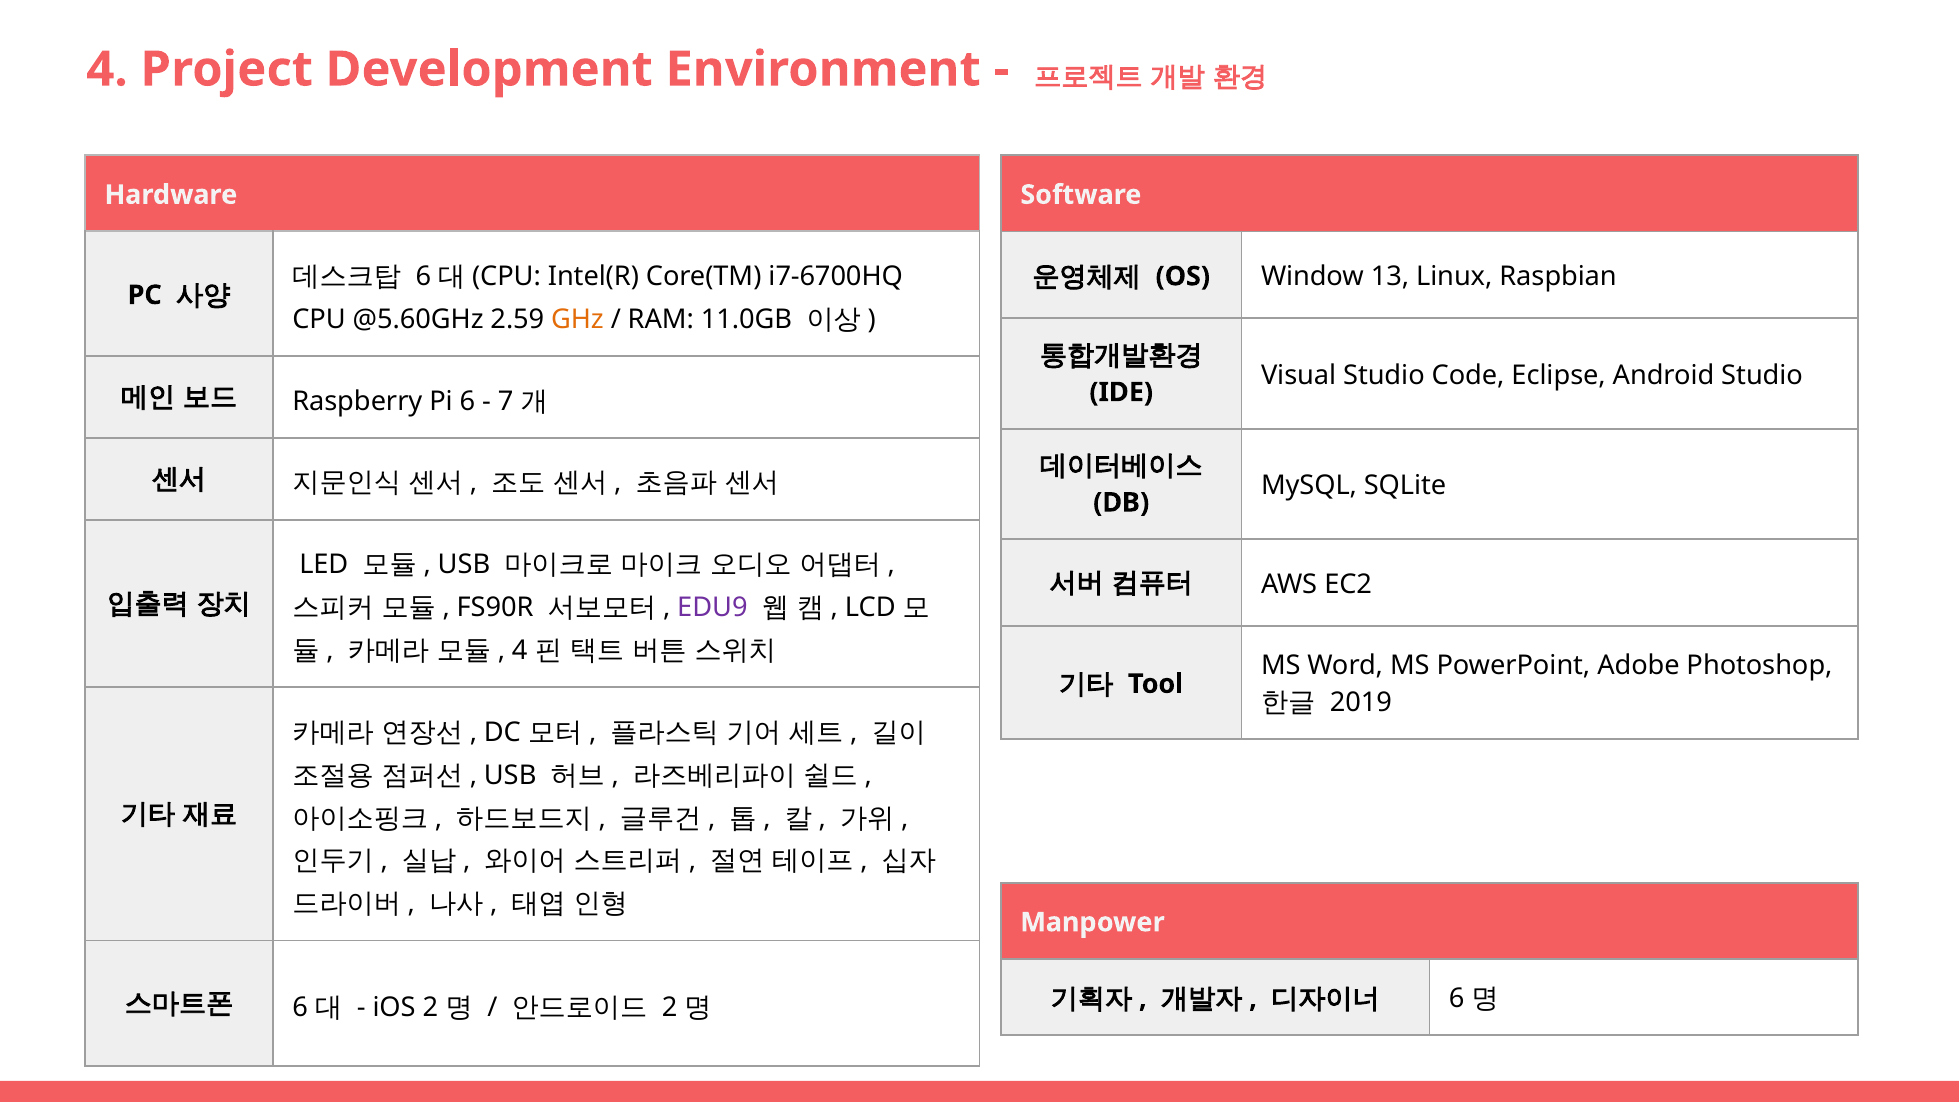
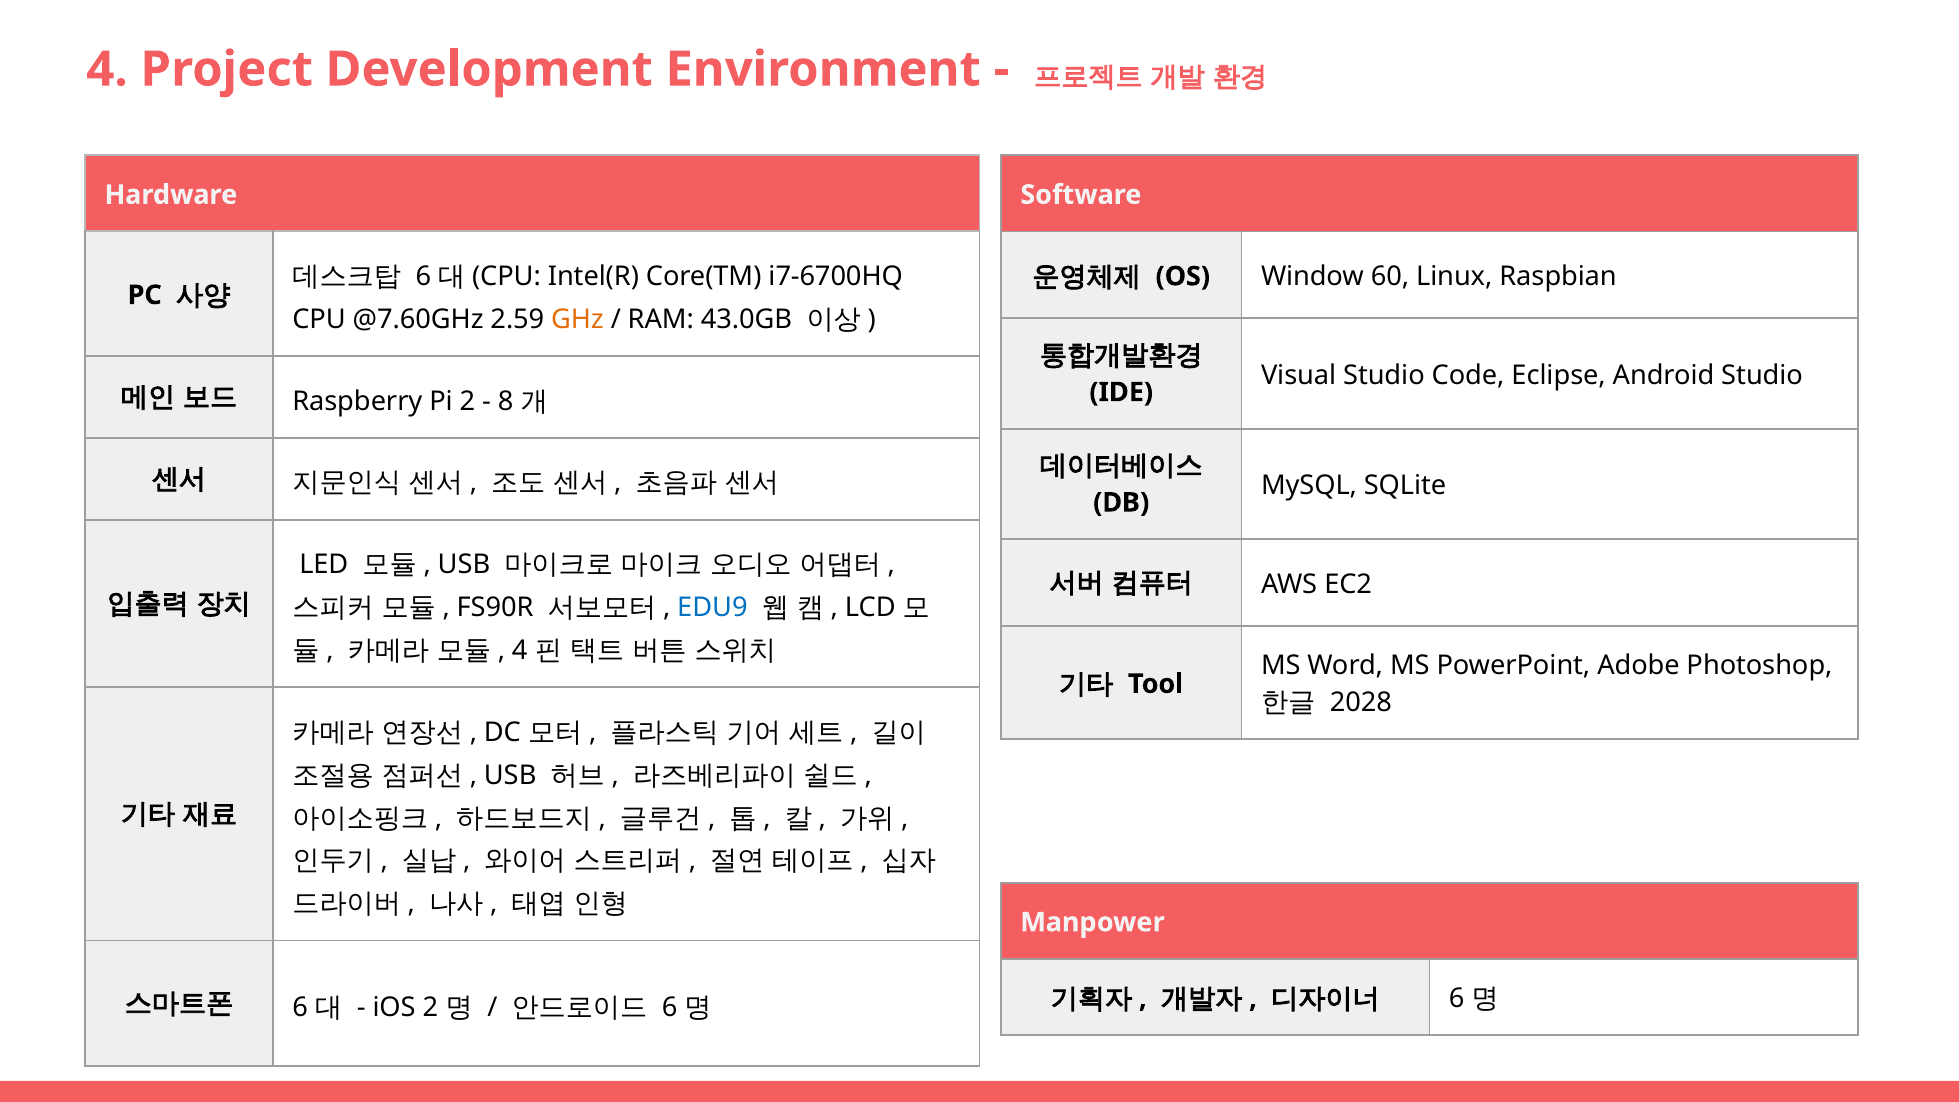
13: 13 -> 60 (1390, 277)
@5.60GHz: @5.60GHz -> @7.60GHz (418, 319)
11.0GB: 11.0GB -> 43.0GB (746, 319)
Pi 6: 6 -> 2 (467, 401)
7: 7 -> 8 (506, 401)
EDU9 colour: purple -> blue (712, 608)
2019: 2019 -> 2028 (1361, 702)
2: 2 -> 6 (670, 1008)
